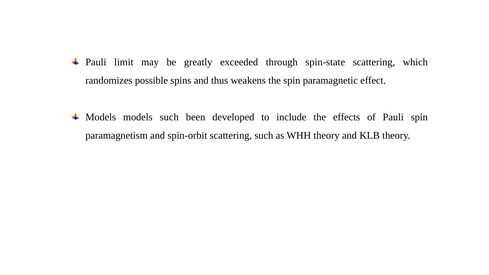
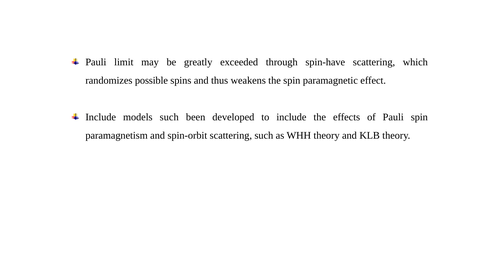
spin-state: spin-state -> spin-have (325, 62)
Models: Models -> Include (101, 117)
